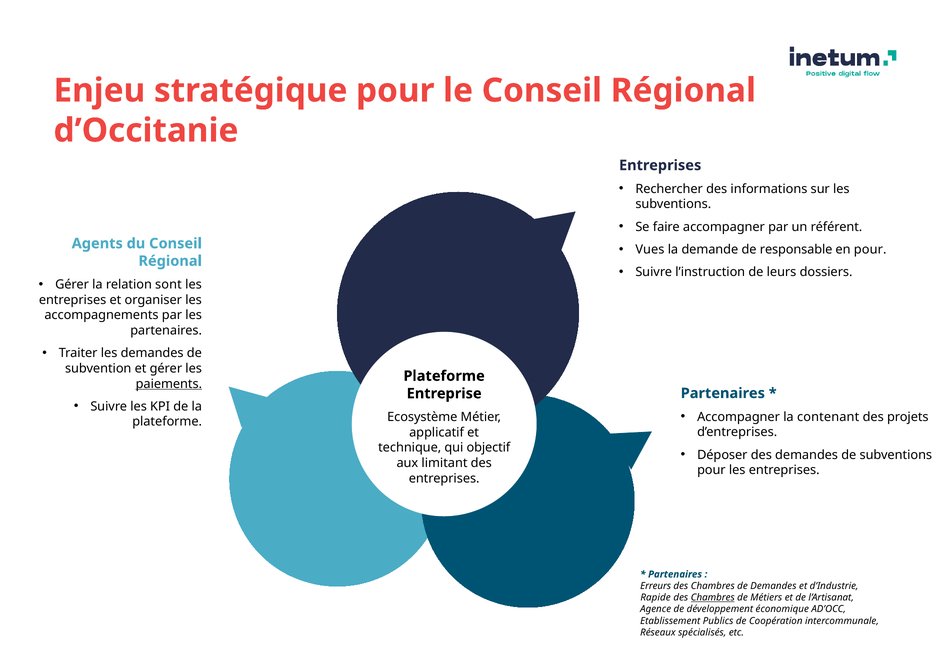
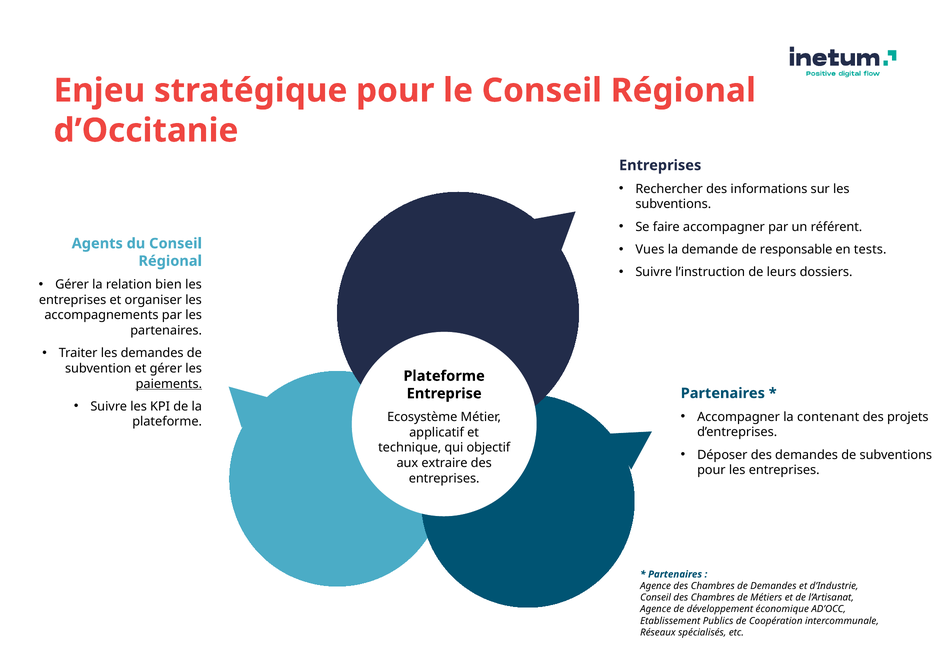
en pour: pour -> tests (870, 250)
sont: sont -> bien (168, 285)
limitant: limitant -> extraire (445, 464)
Erreurs: Erreurs -> Agence (656, 587)
Rapide: Rapide -> Conseil (656, 598)
Chambres underline: present -> none (713, 598)
